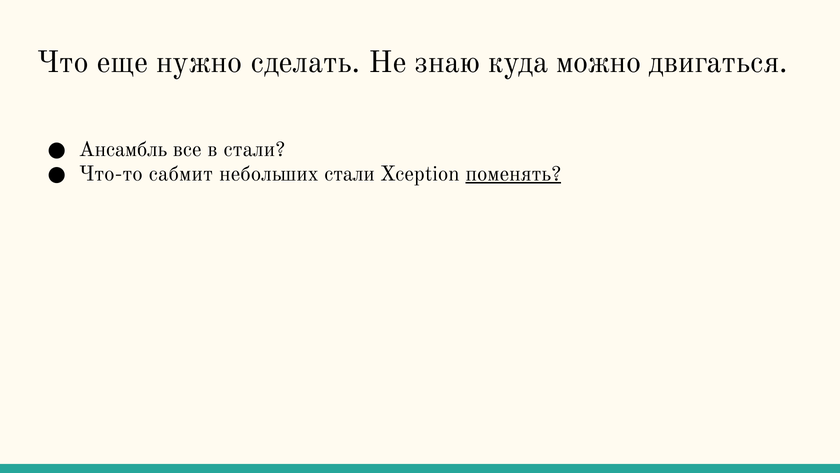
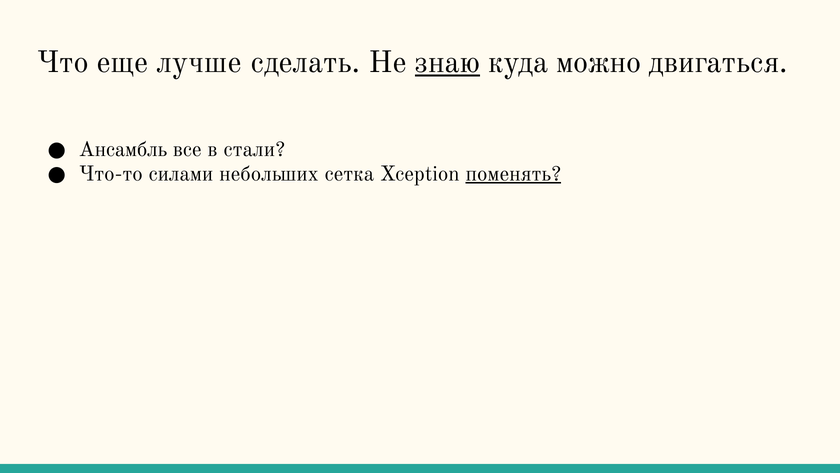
нужно: нужно -> лучше (199, 62)
знаю underline: none -> present (447, 62)
сабмит: сабмит -> силами (181, 173)
небольших стали: стали -> сетка (349, 173)
